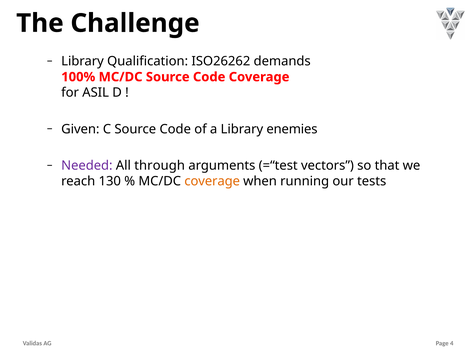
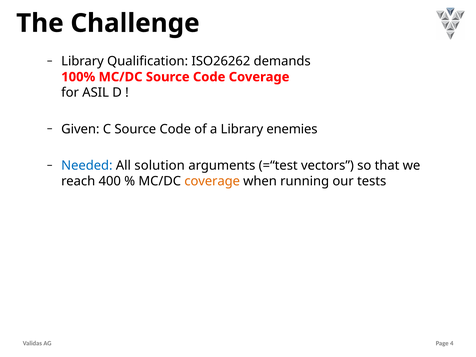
Needed colour: purple -> blue (87, 166)
through: through -> solution (160, 166)
130: 130 -> 400 (110, 181)
